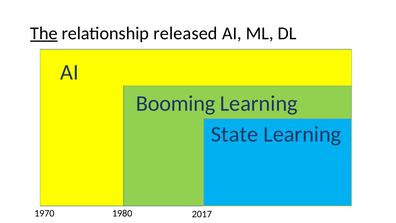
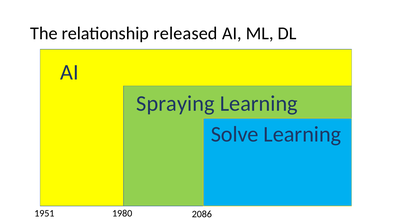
The underline: present -> none (44, 33)
Booming: Booming -> Spraying (175, 103)
State: State -> Solve (235, 134)
1970: 1970 -> 1951 (44, 213)
2017: 2017 -> 2086 (202, 214)
